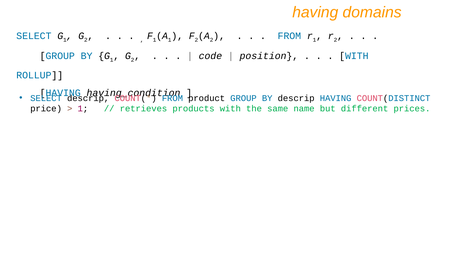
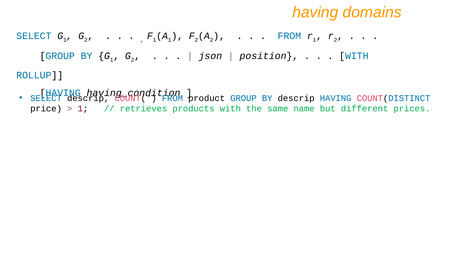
code: code -> json (210, 56)
